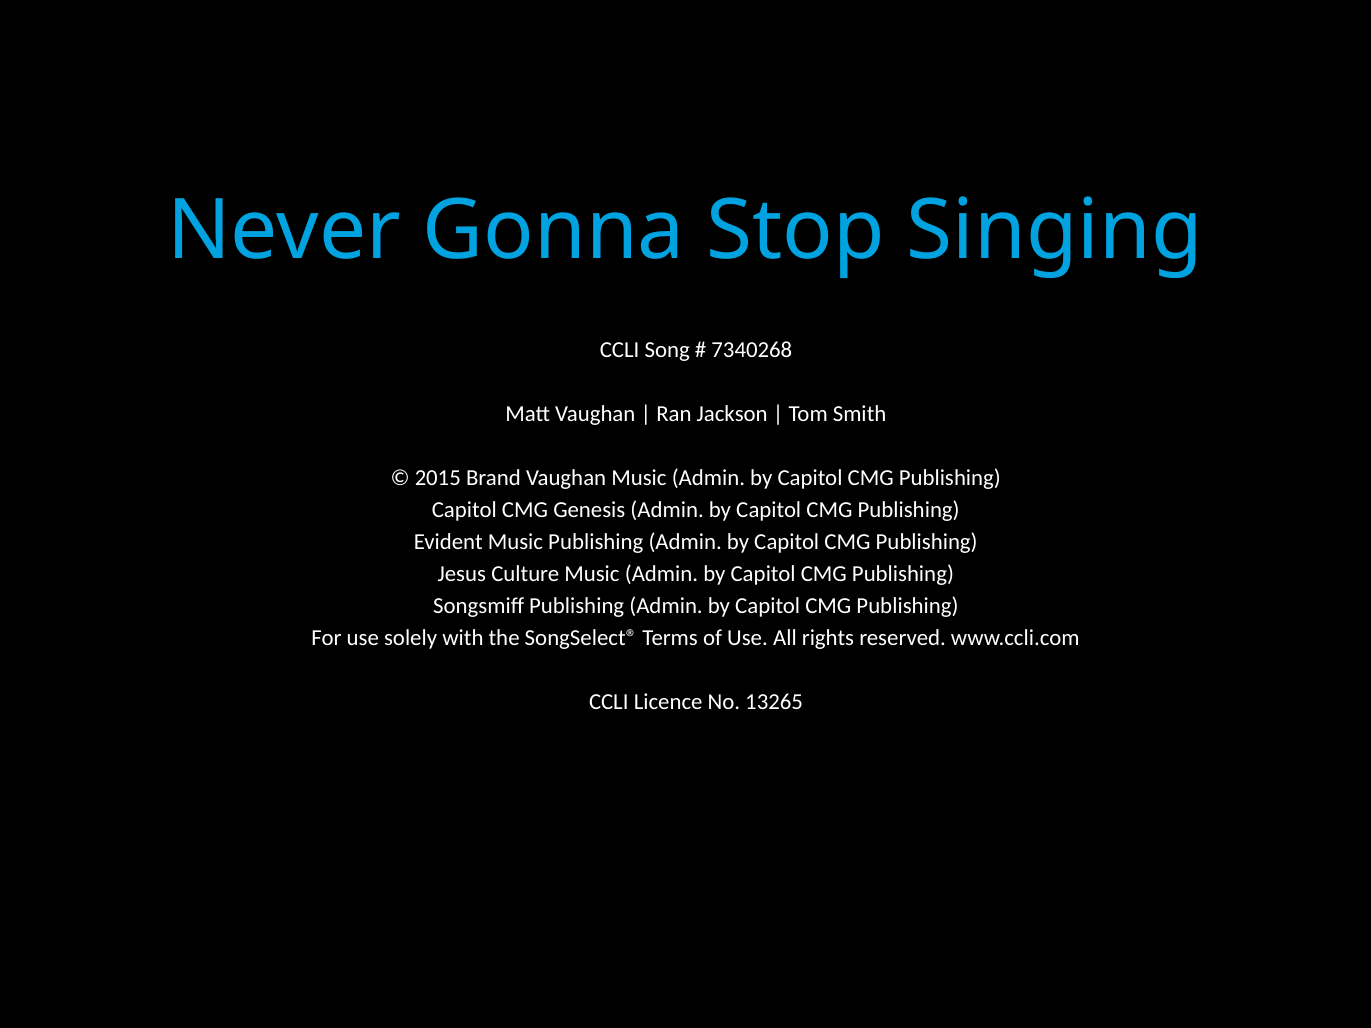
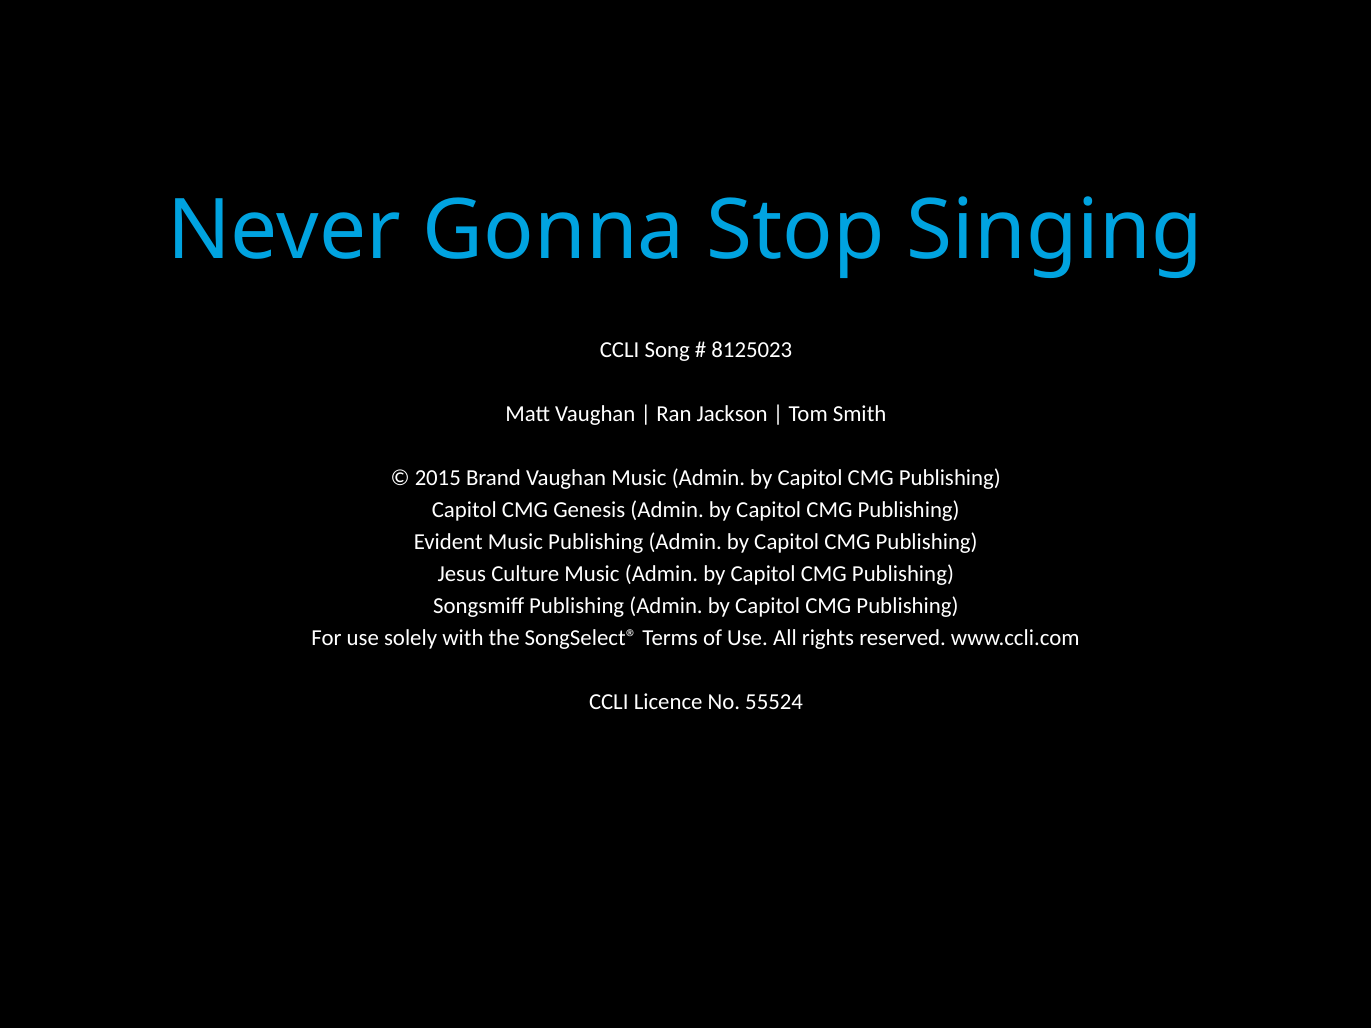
7340268: 7340268 -> 8125023 (752, 350)
13265: 13265 -> 55524 (774, 703)
